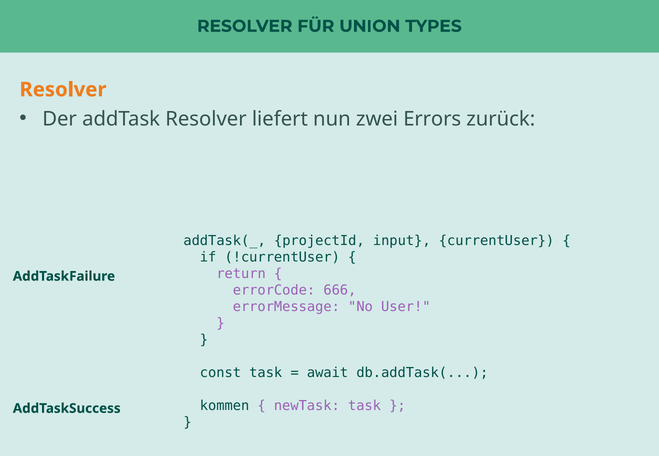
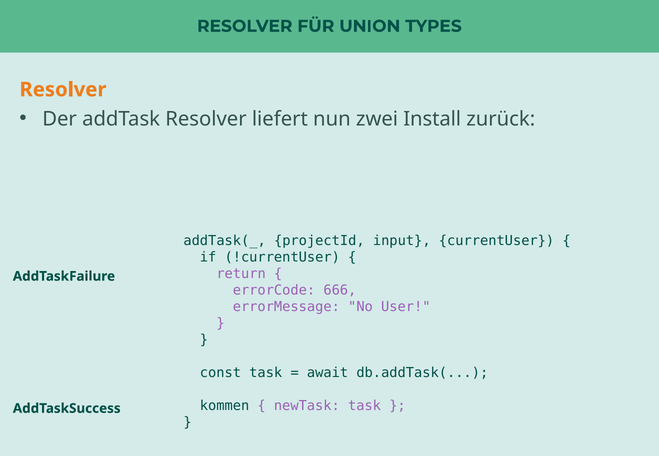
Errors: Errors -> Install (432, 119)
